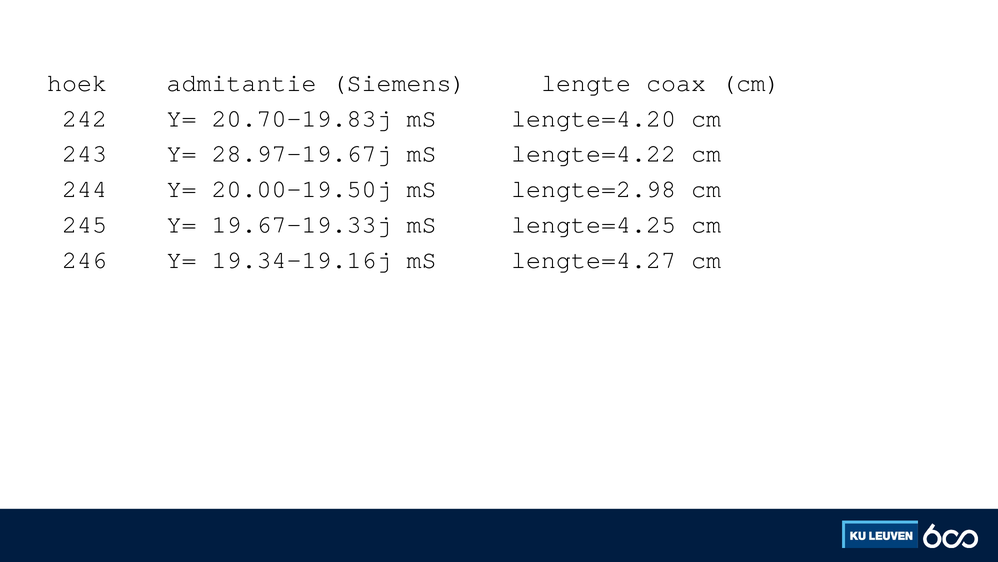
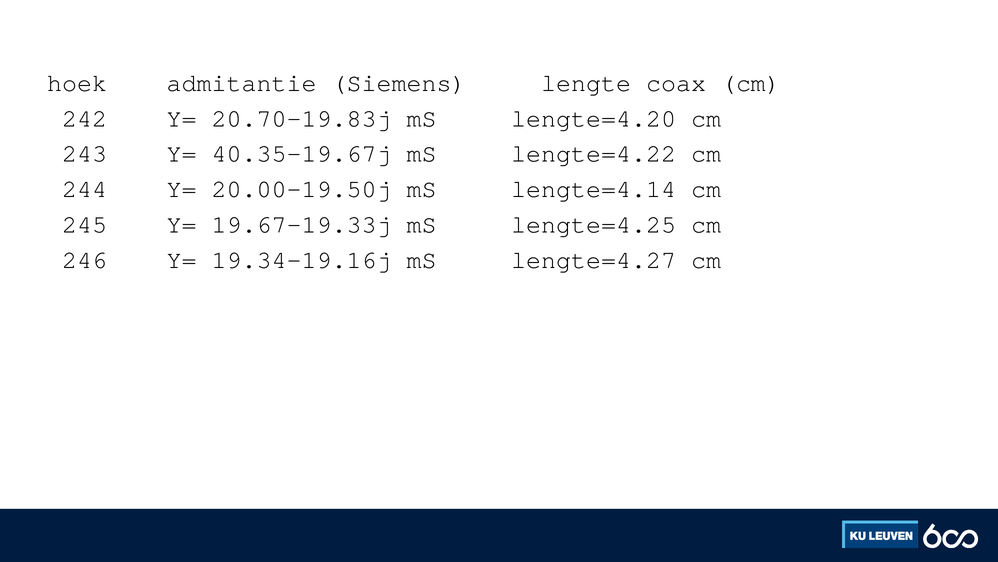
28.97-19.67j: 28.97-19.67j -> 40.35-19.67j (302, 154)
lengte=2.98: lengte=2.98 -> lengte=4.14 (594, 189)
